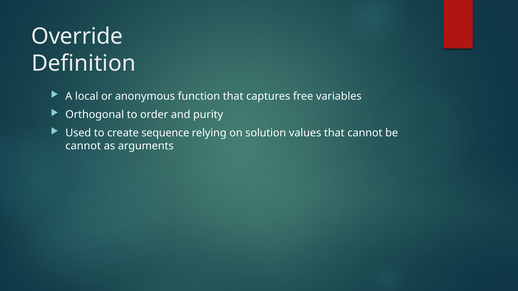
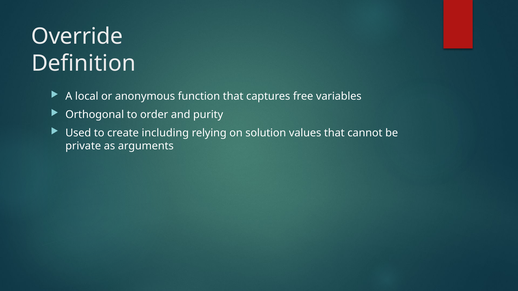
sequence: sequence -> including (165, 133)
cannot: cannot -> private (83, 146)
